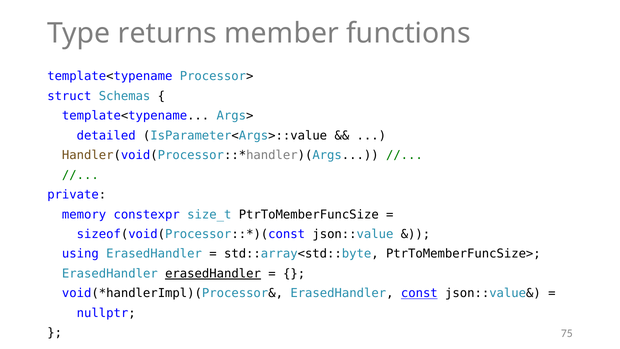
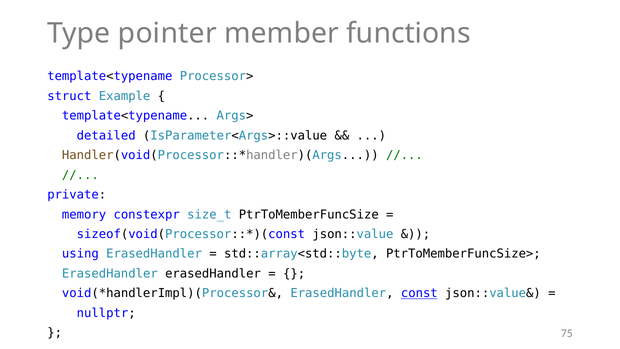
returns: returns -> pointer (167, 34)
Schemas: Schemas -> Example (125, 96)
erasedHandler underline: present -> none (213, 273)
